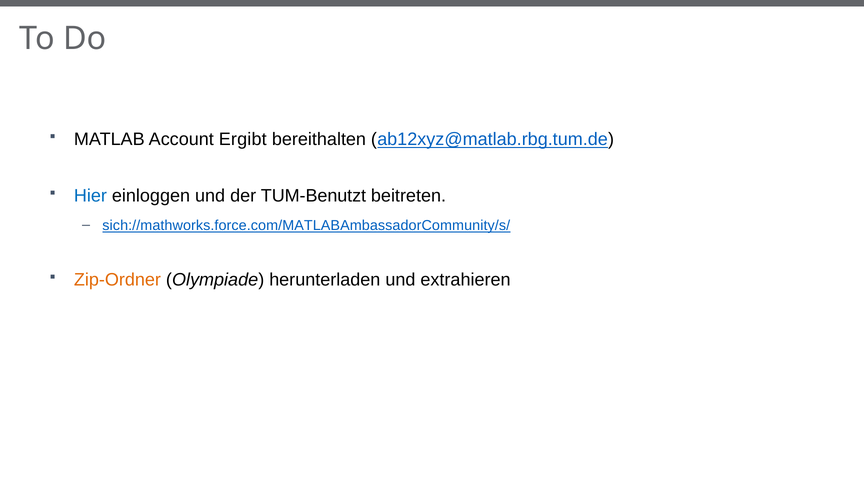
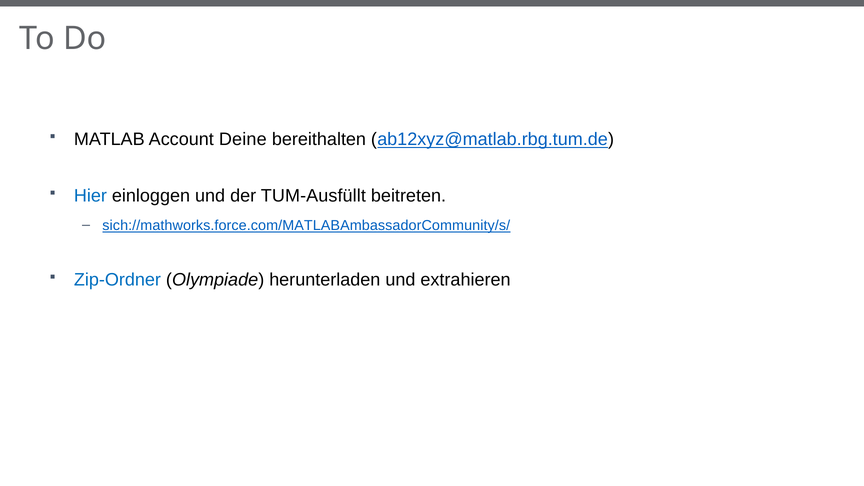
Ergibt: Ergibt -> Deine (243, 139)
TUM-Benutzt: TUM-Benutzt -> TUM-Ausfüllt (313, 196)
Zip-Ordner colour: orange -> blue (117, 280)
